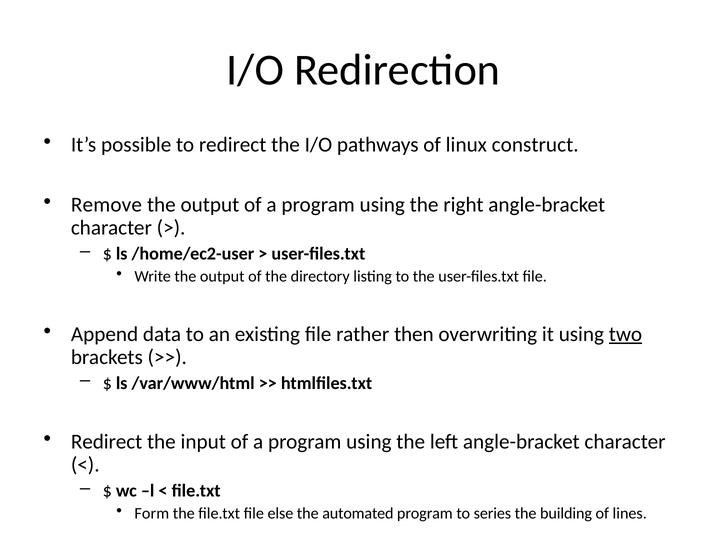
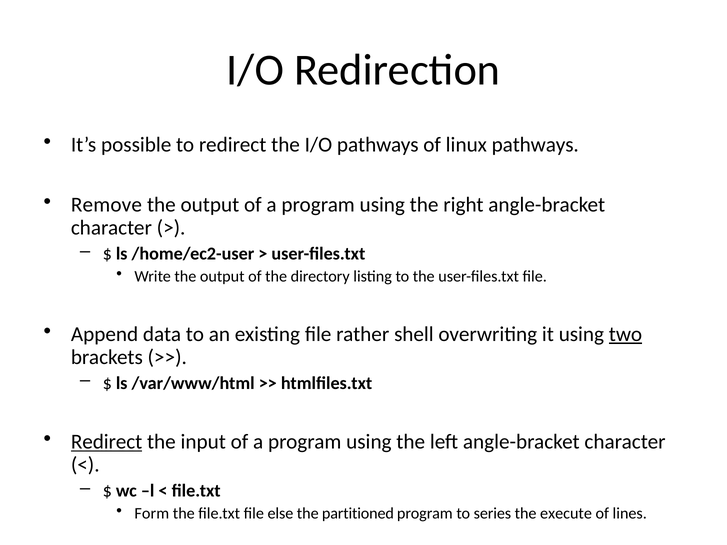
linux construct: construct -> pathways (535, 145)
then: then -> shell (414, 334)
Redirect underline: none -> present (107, 442)
automated: automated -> partitioned (358, 513)
building: building -> execute (566, 513)
